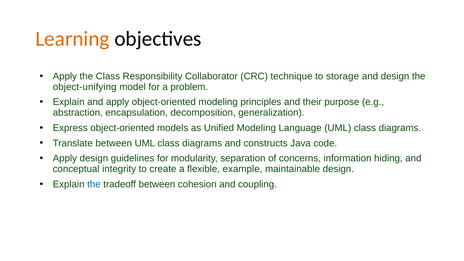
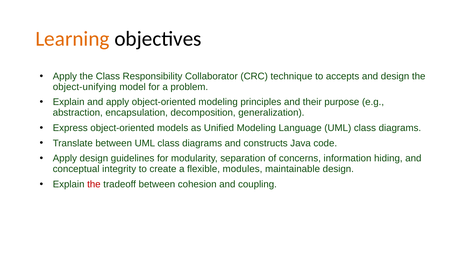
storage: storage -> accepts (343, 76)
example: example -> modules (243, 169)
the colour: blue -> red (94, 184)
